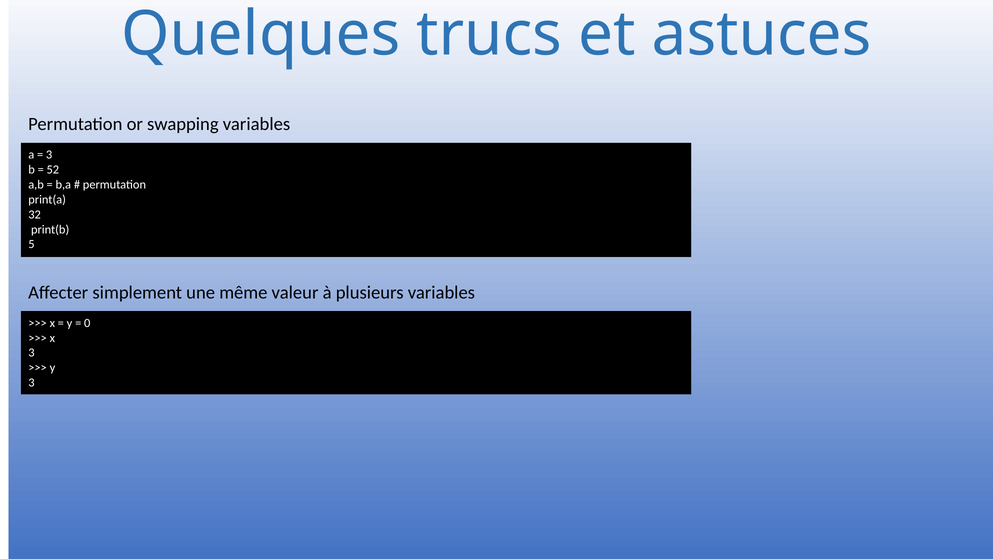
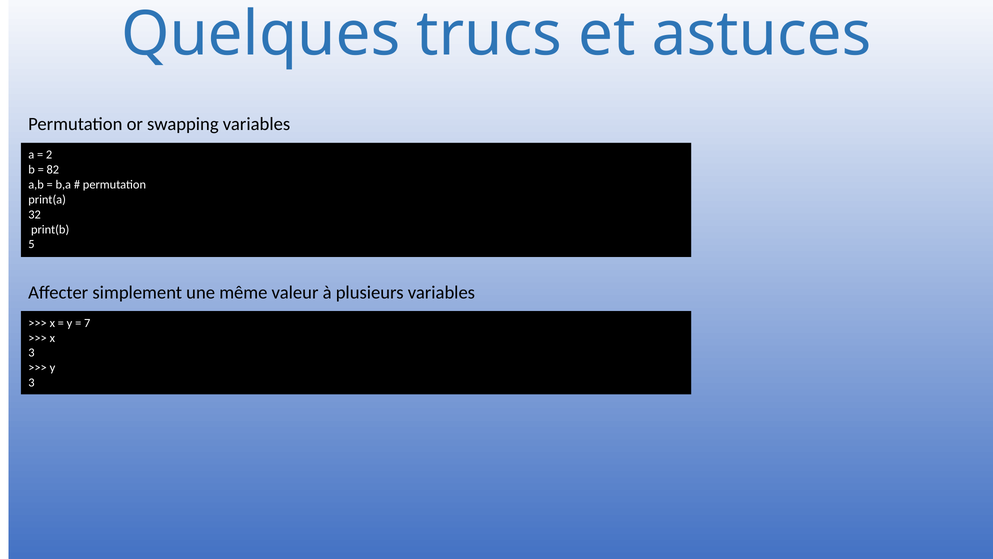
3: 3 -> 2 (49, 155)
52: 52 -> 82 (53, 170)
0: 0 -> 7 (87, 323)
